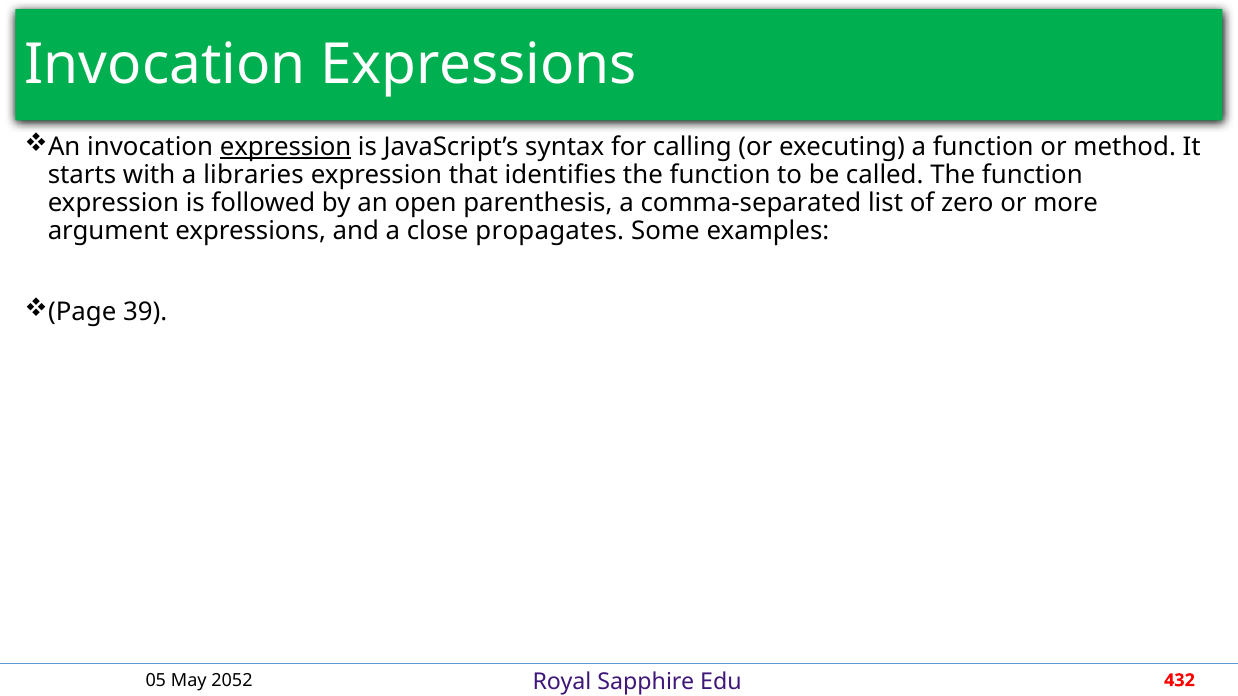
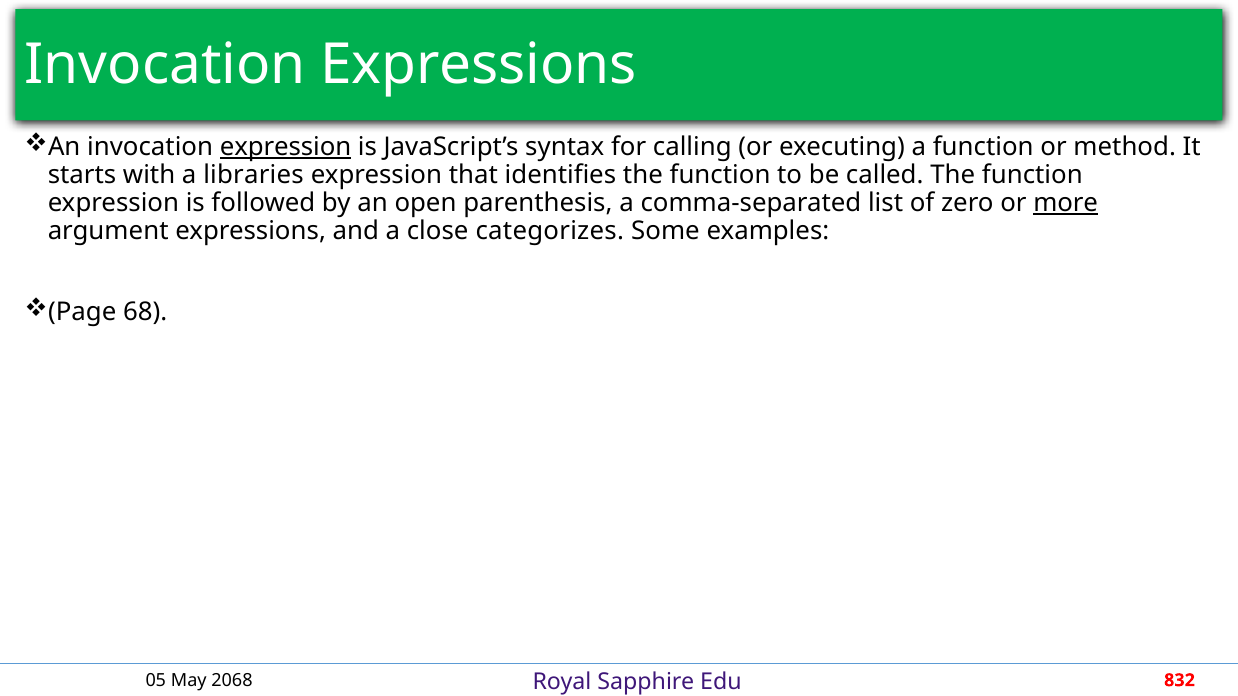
more underline: none -> present (1066, 203)
propagates: propagates -> categorizes (550, 231)
39: 39 -> 68 (145, 312)
2052: 2052 -> 2068 (232, 681)
432: 432 -> 832 (1180, 681)
